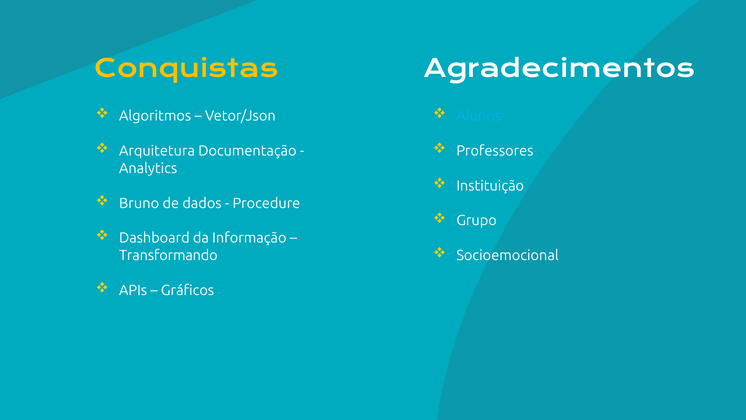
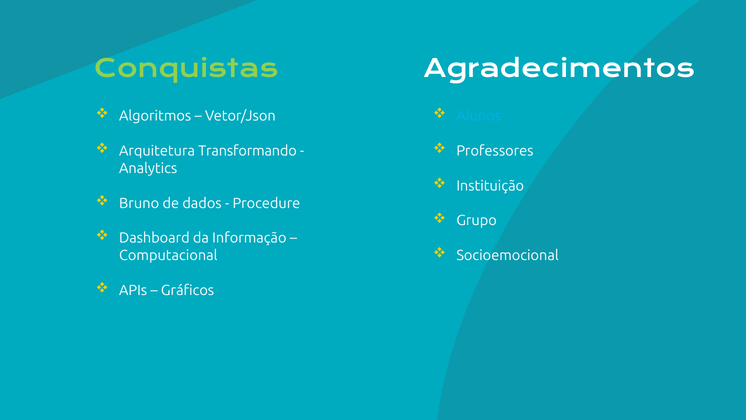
Conquistas colour: yellow -> light green (186, 69)
Documentação: Documentação -> Transformando (247, 151)
Transformando: Transformando -> Computacional (168, 255)
